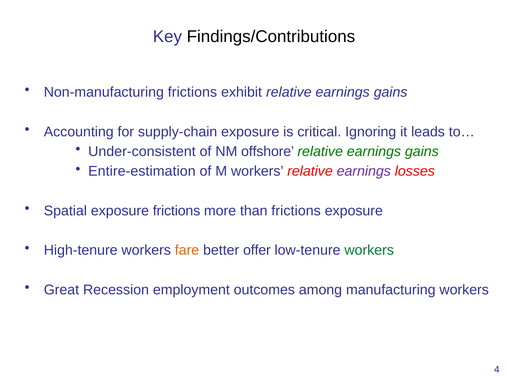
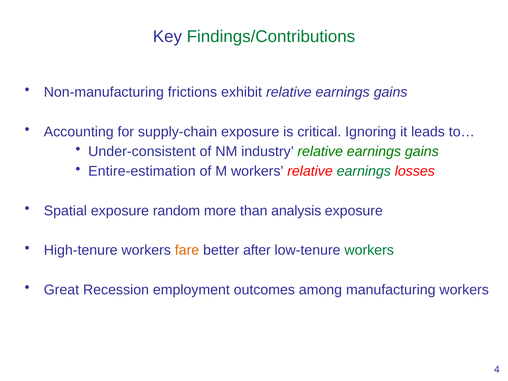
Findings/Contributions colour: black -> green (271, 37)
offshore: offshore -> industry (268, 152)
earnings colour: purple -> green (364, 171)
exposure frictions: frictions -> random (177, 211)
than frictions: frictions -> analysis (296, 211)
offer: offer -> after (257, 250)
